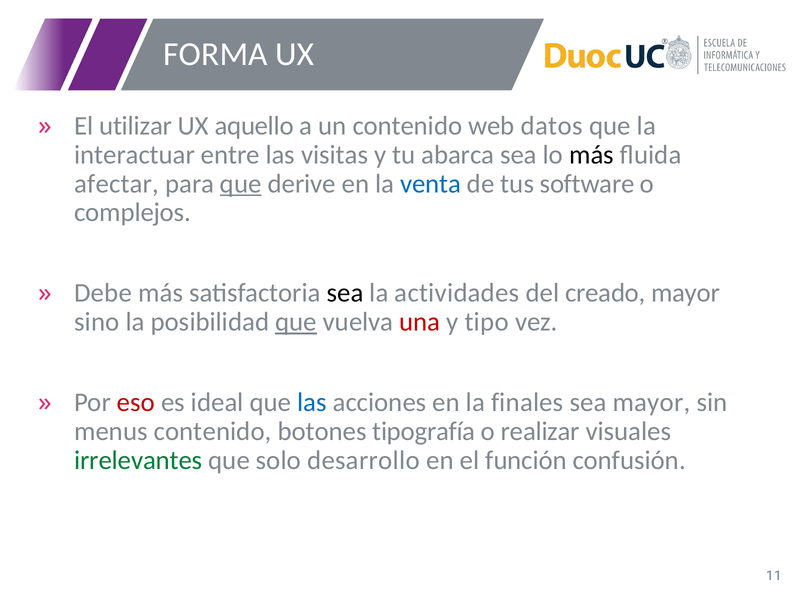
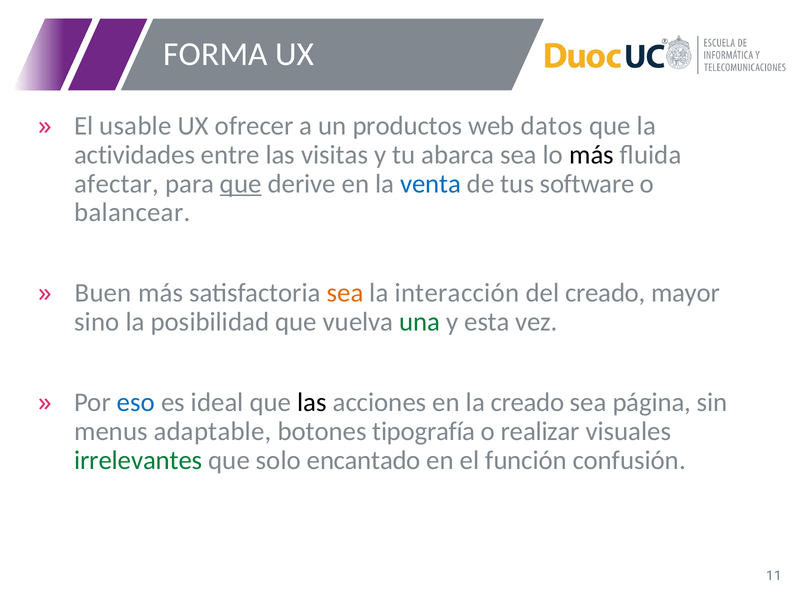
utilizar: utilizar -> usable (135, 126)
aquello: aquello -> ofrecer (254, 126)
un contenido: contenido -> productos (407, 126)
interactuar: interactuar -> actividades (135, 155)
complejos: complejos -> balancear (132, 213)
Debe: Debe -> Buen (103, 293)
sea colour: black -> orange (345, 293)
actividades: actividades -> interacción (457, 293)
que underline: present -> none (296, 322)
una colour: red -> green (420, 322)
tipo: tipo -> esta (487, 322)
eso colour: red -> blue (136, 402)
las colour: blue -> black (312, 402)
la finales: finales -> creado (527, 402)
sea mayor: mayor -> página (652, 402)
menus contenido: contenido -> adaptable (213, 431)
desarrollo: desarrollo -> encantado (364, 460)
